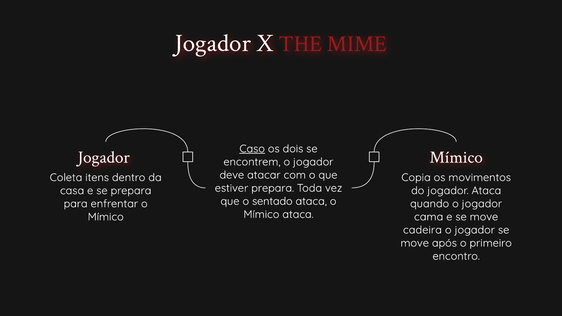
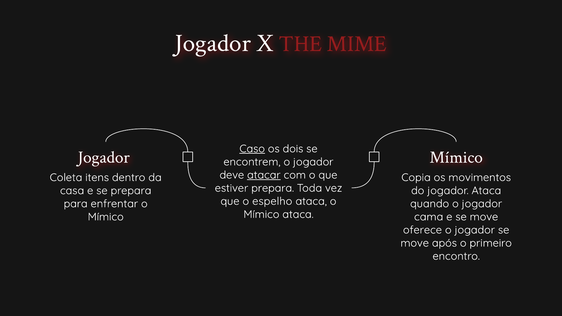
atacar underline: none -> present (264, 175)
sentado: sentado -> espelho (272, 201)
cadeira: cadeira -> oferece (422, 230)
